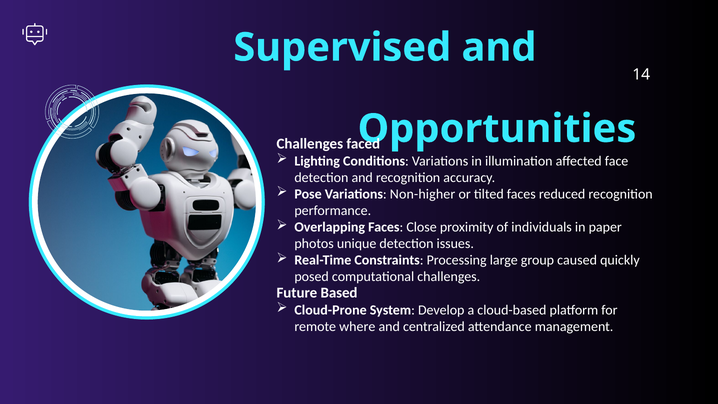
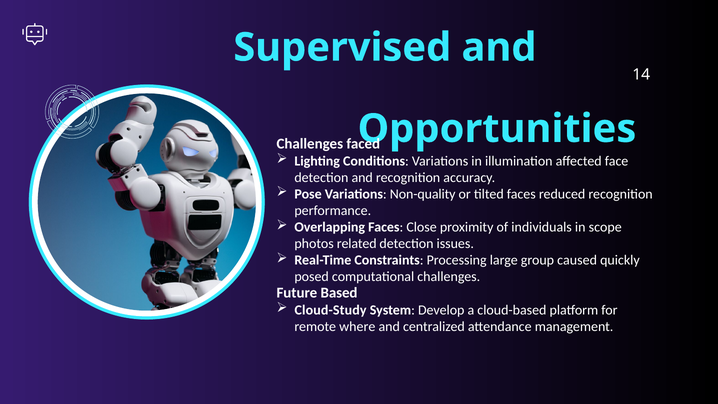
Non-higher: Non-higher -> Non-quality (423, 194)
paper: paper -> scope (605, 227)
unique: unique -> related (357, 244)
Cloud-Prone: Cloud-Prone -> Cloud-Study (331, 310)
